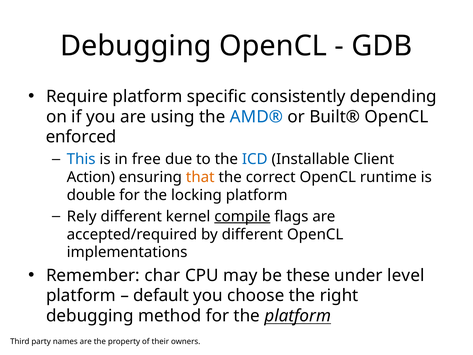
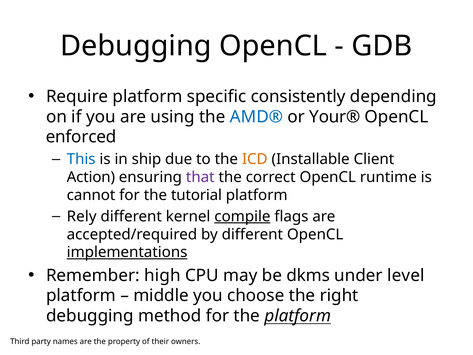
Built®: Built® -> Your® (335, 117)
free: free -> ship (146, 159)
ICD colour: blue -> orange (255, 159)
that colour: orange -> purple (200, 177)
double: double -> cannot (91, 195)
locking: locking -> tutorial (196, 195)
implementations underline: none -> present (127, 252)
char: char -> high (162, 275)
these: these -> dkms (308, 275)
default: default -> middle (161, 295)
